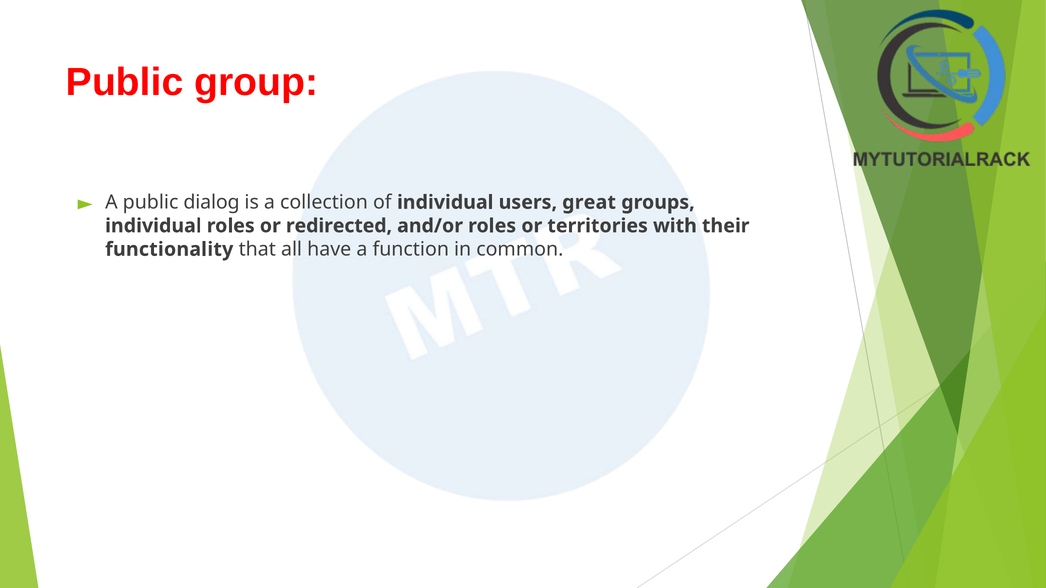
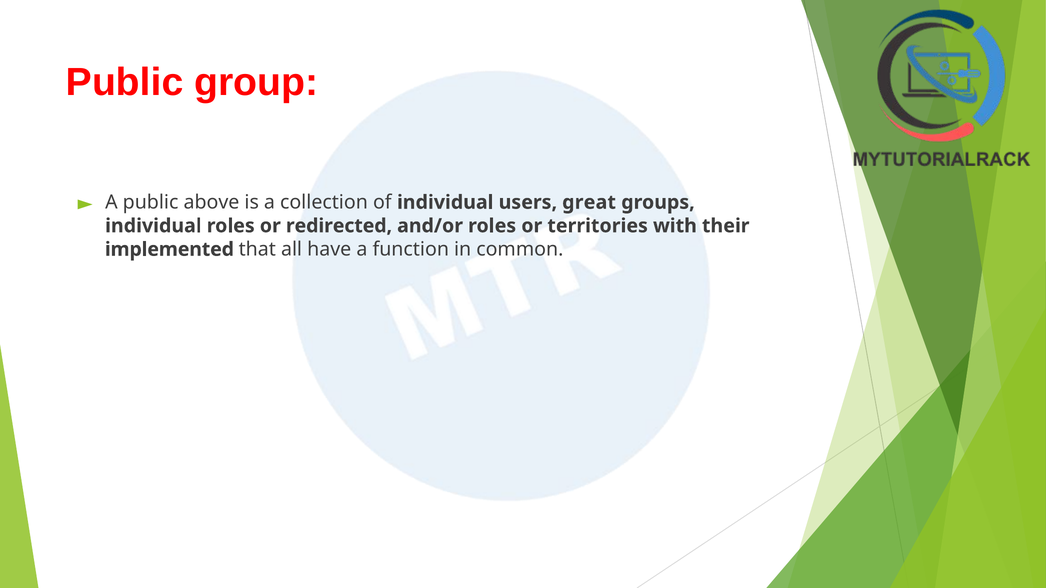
dialog: dialog -> above (211, 202)
functionality: functionality -> implemented (169, 250)
